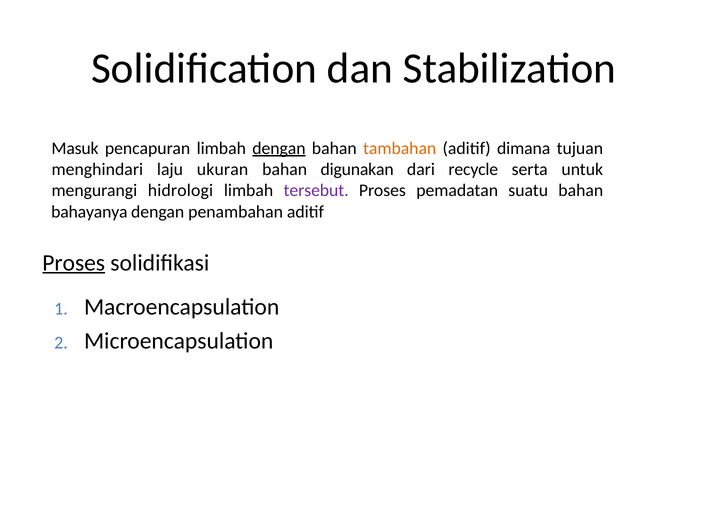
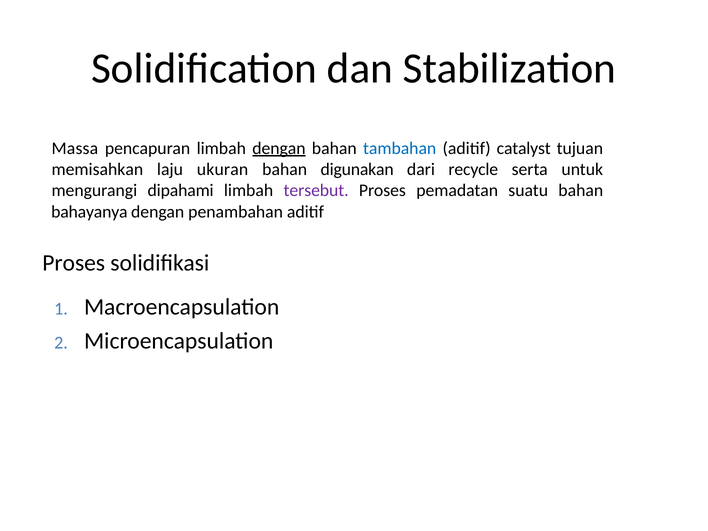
Masuk: Masuk -> Massa (75, 148)
tambahan colour: orange -> blue (400, 148)
dimana: dimana -> catalyst (524, 148)
menghindari: menghindari -> memisahkan (97, 169)
hidrologi: hidrologi -> dipahami (181, 191)
Proses underline: present -> none (74, 263)
